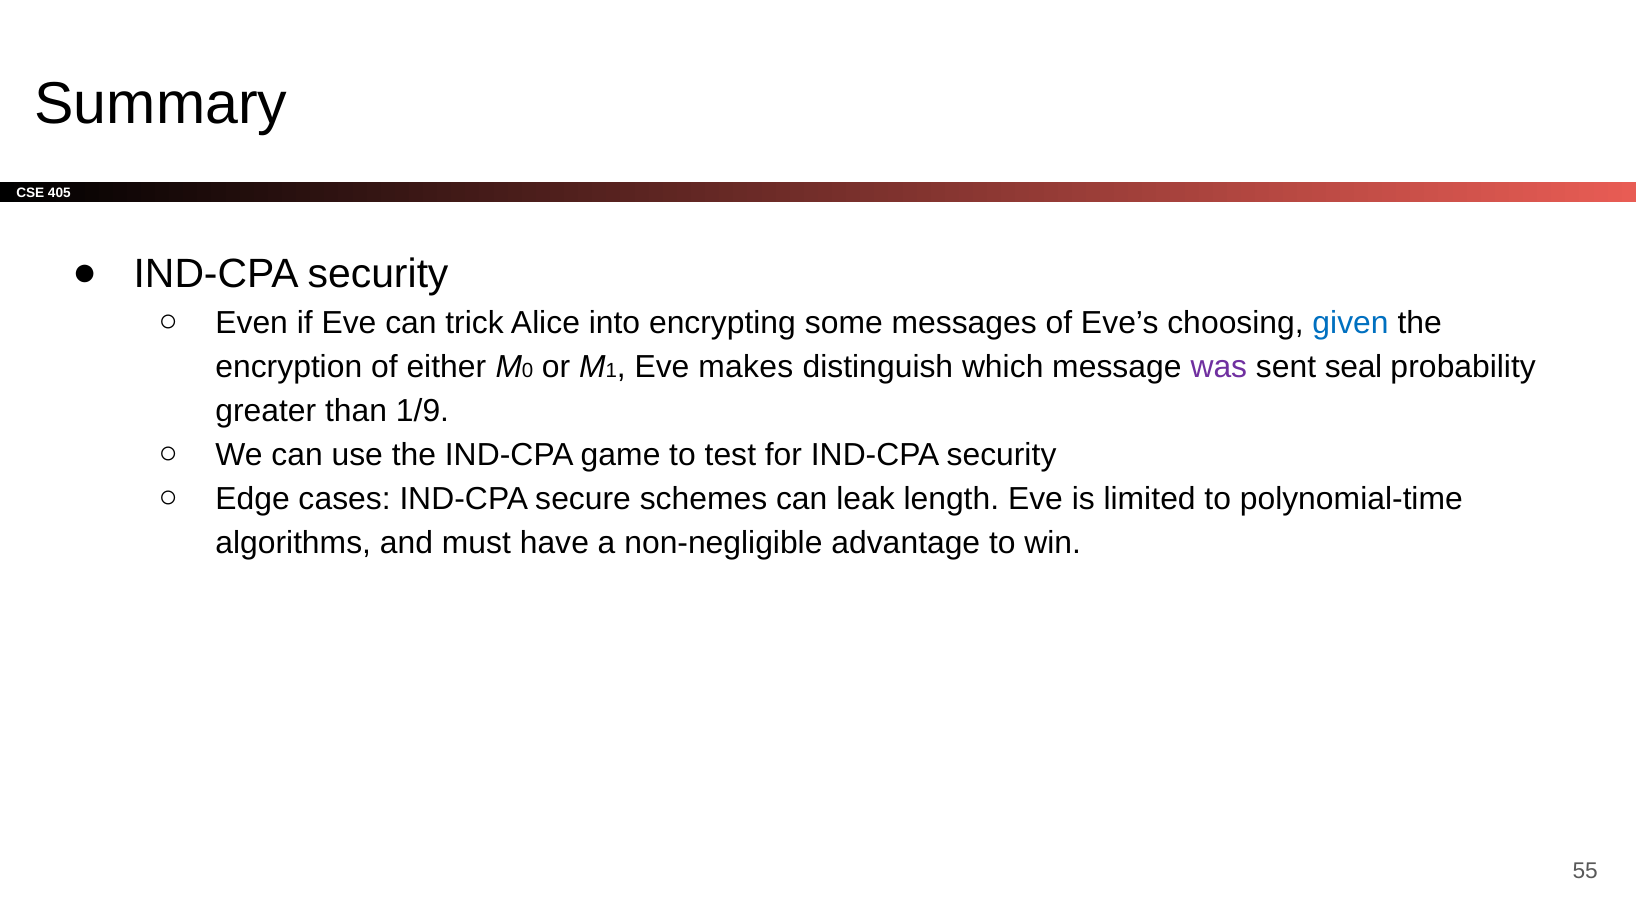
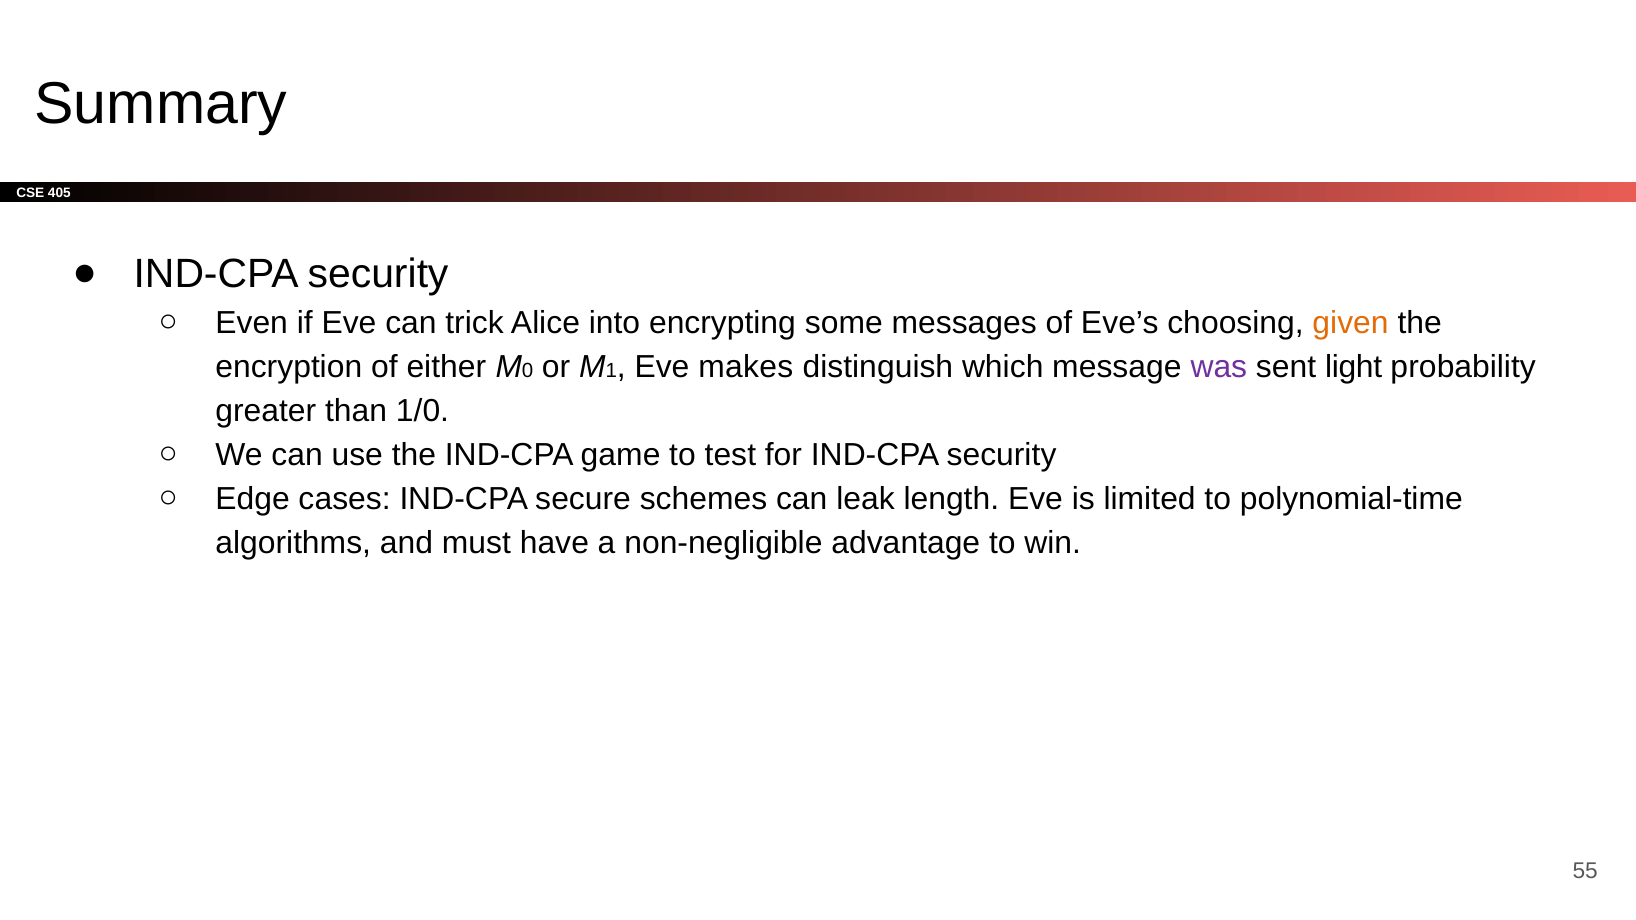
given colour: blue -> orange (1351, 323)
seal: seal -> light (1354, 367)
1/9: 1/9 -> 1/0 (422, 411)
